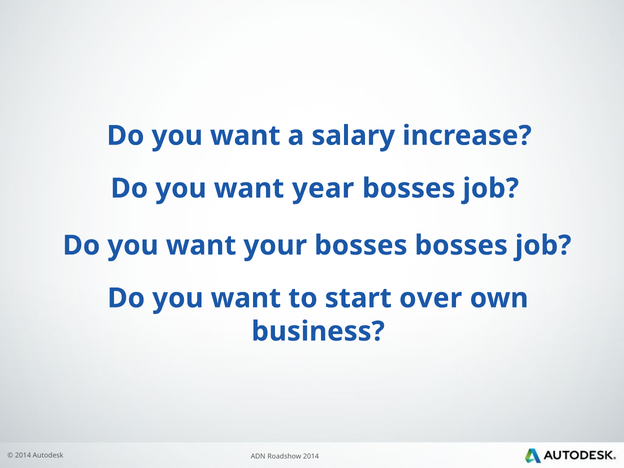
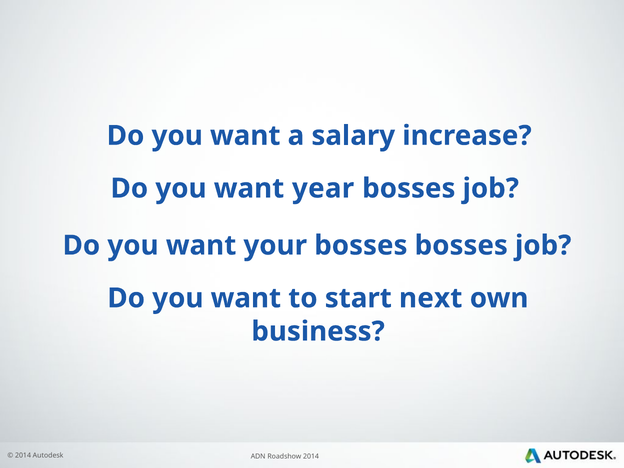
over: over -> next (431, 298)
